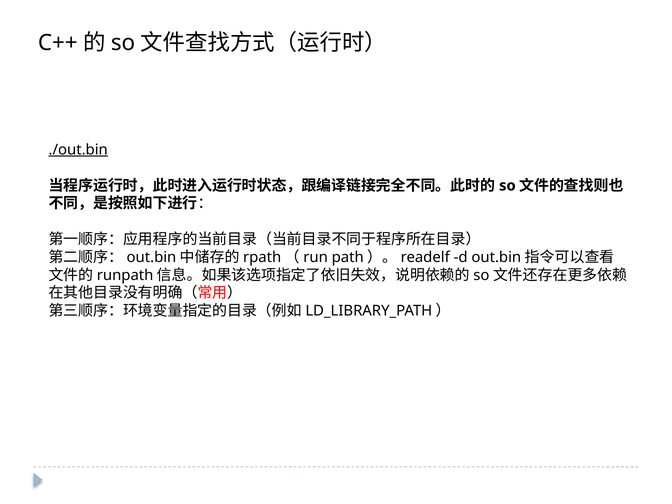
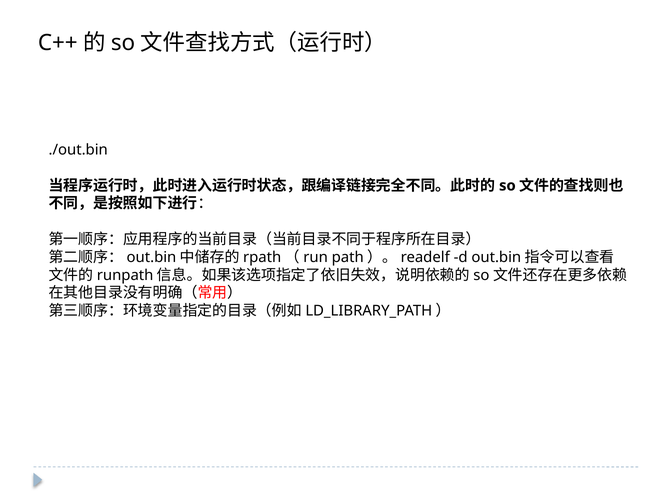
./out.bin underline: present -> none (78, 150)
